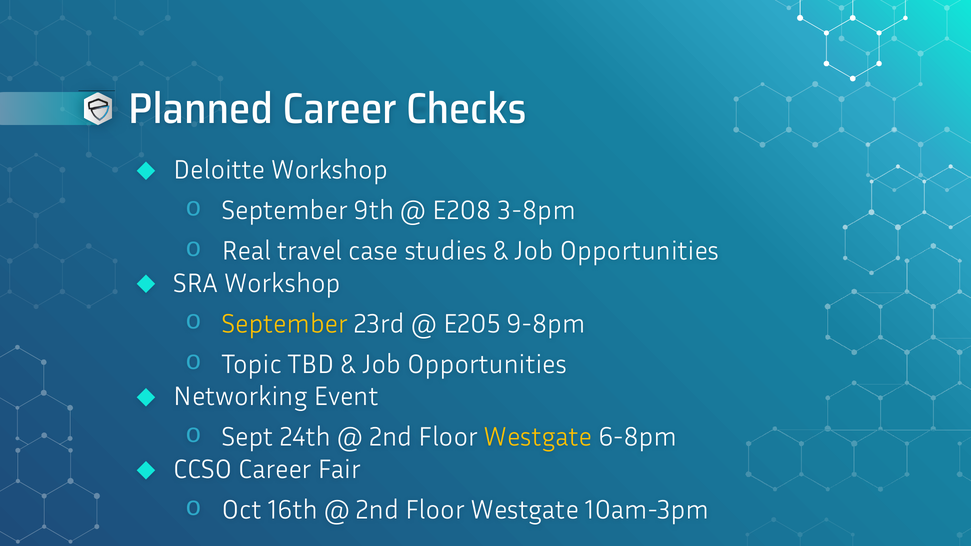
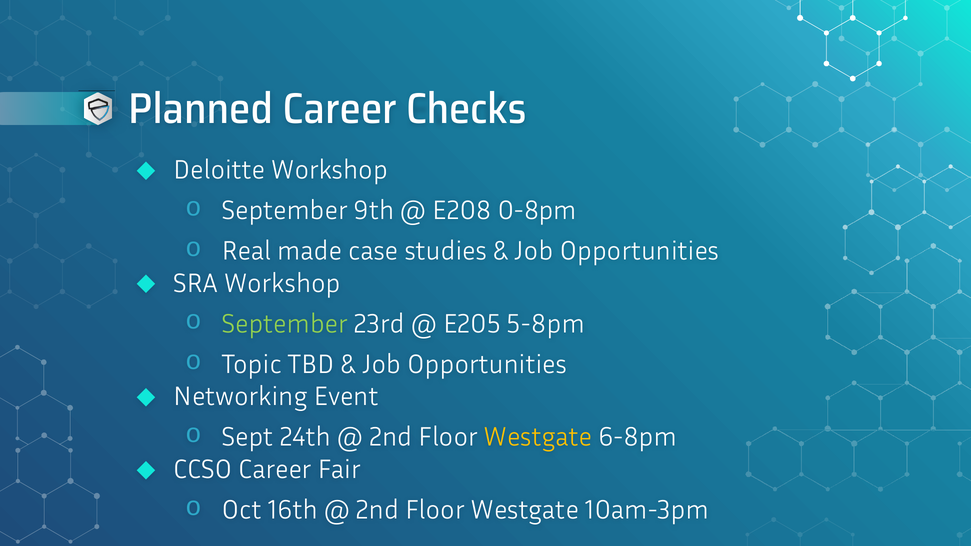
3-8pm: 3-8pm -> 0-8pm (537, 210)
travel: travel -> made (310, 251)
September colour: yellow -> light green (285, 324)
9-8pm: 9-8pm -> 5-8pm (546, 324)
